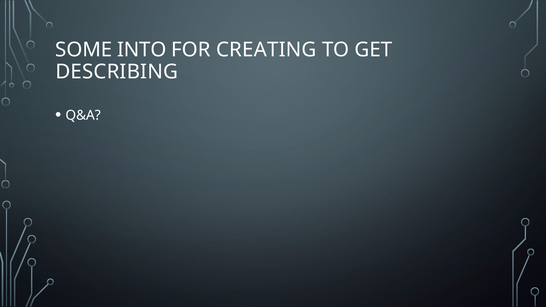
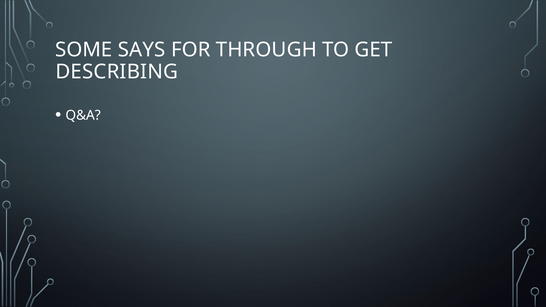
INTO: INTO -> SAYS (142, 50)
CREATING: CREATING -> THROUGH (266, 50)
